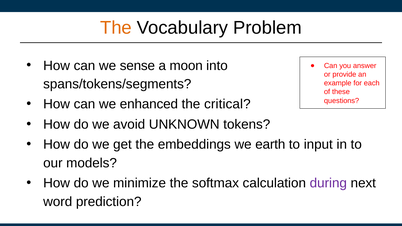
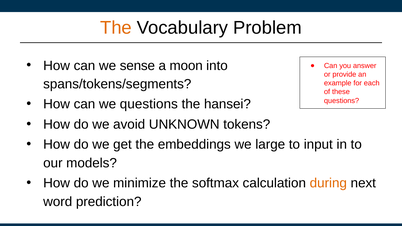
we enhanced: enhanced -> questions (149, 104)
critical: critical -> hansei (227, 104)
earth: earth -> large (270, 145)
during colour: purple -> orange (328, 183)
